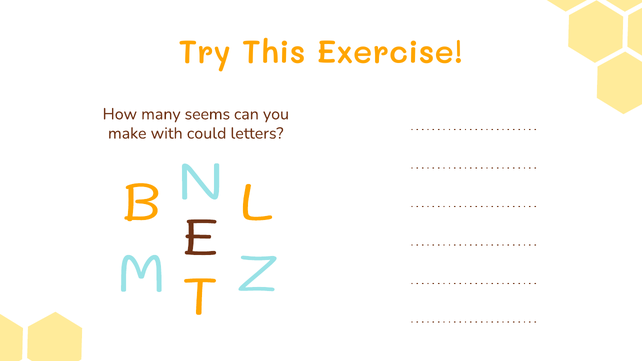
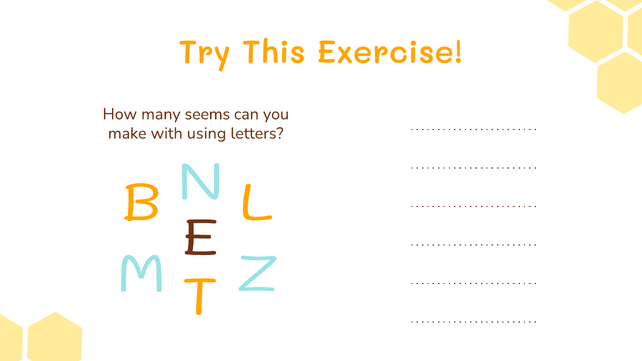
could: could -> using (207, 133)
